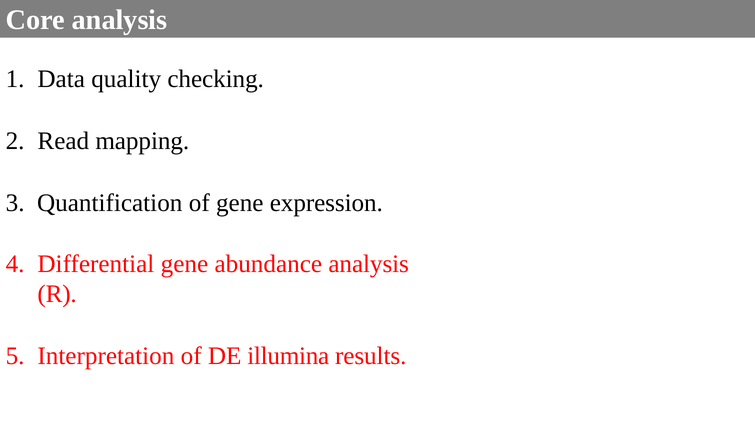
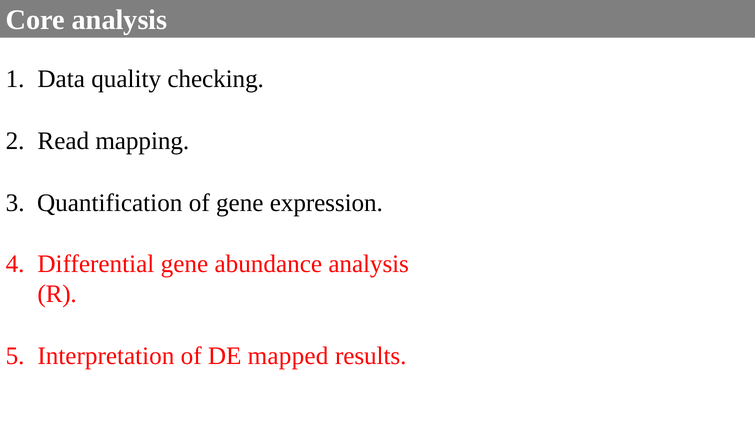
illumina: illumina -> mapped (288, 356)
